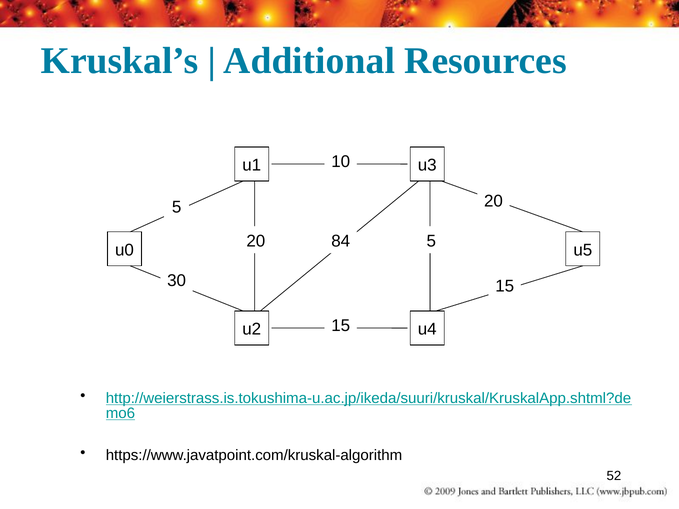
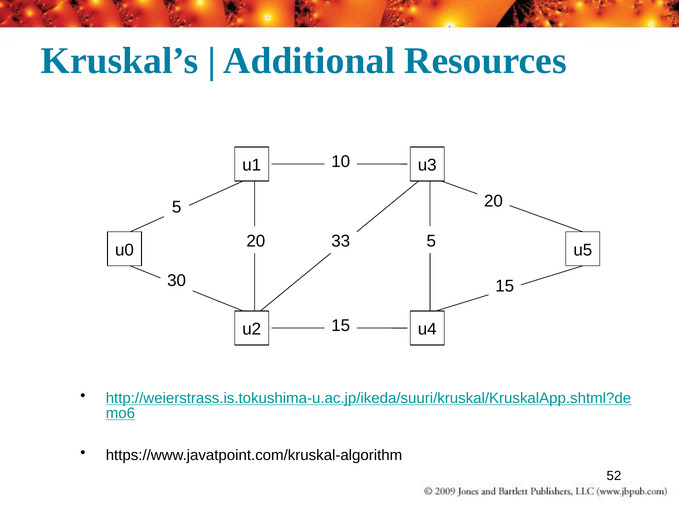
84: 84 -> 33 (341, 241)
